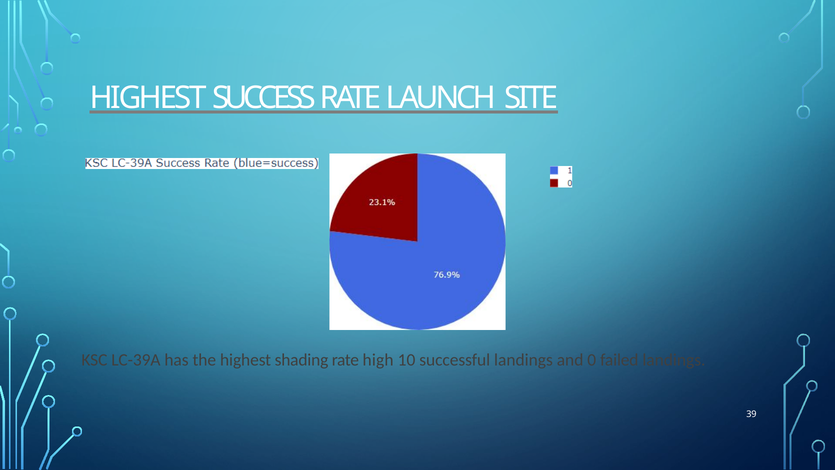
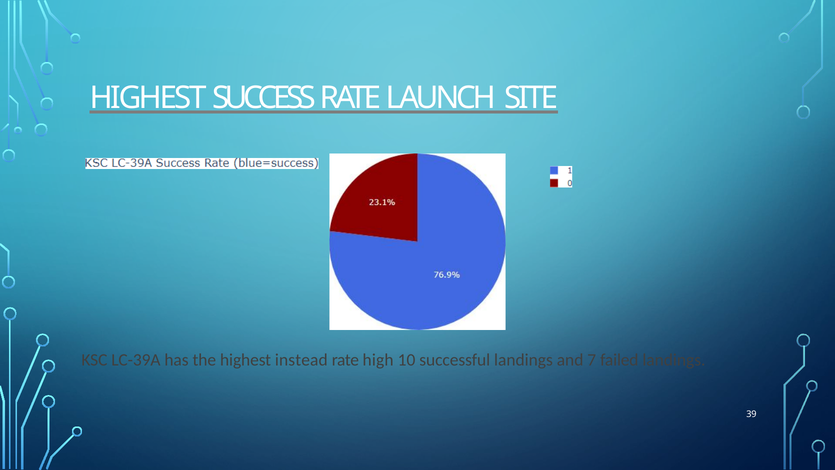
shading: shading -> instead (301, 360)
0: 0 -> 7 (592, 360)
